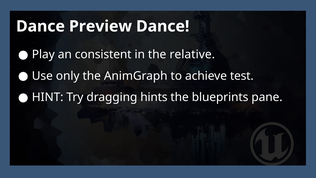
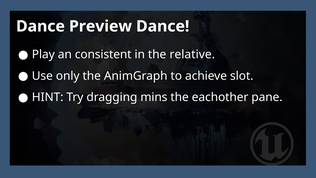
test: test -> slot (242, 76)
hints: hints -> mins (154, 97)
blueprints: blueprints -> eachother (220, 97)
